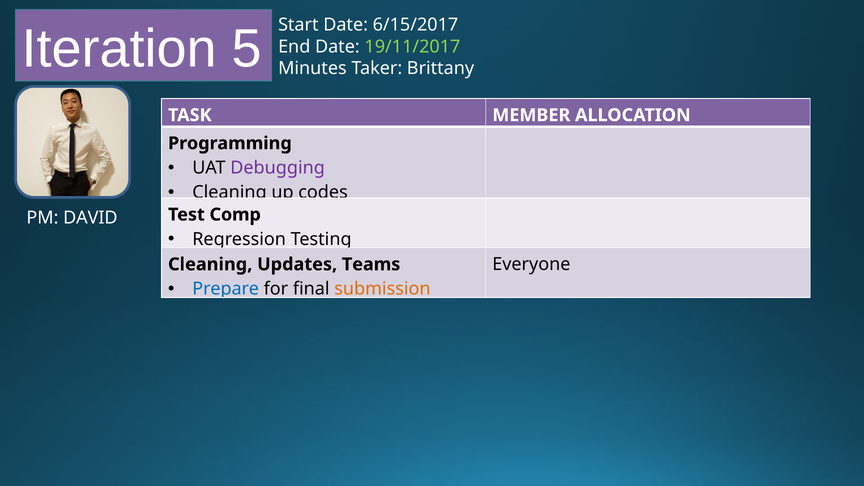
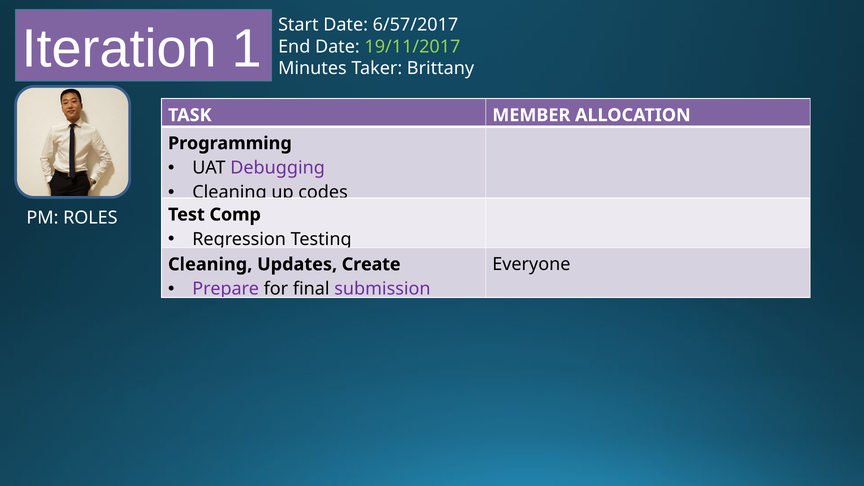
5: 5 -> 1 (247, 49)
6/15/2017: 6/15/2017 -> 6/57/2017 (415, 25)
DAVID: DAVID -> ROLES (90, 218)
Teams: Teams -> Create (371, 264)
Prepare colour: blue -> purple (226, 289)
submission colour: orange -> purple (382, 289)
